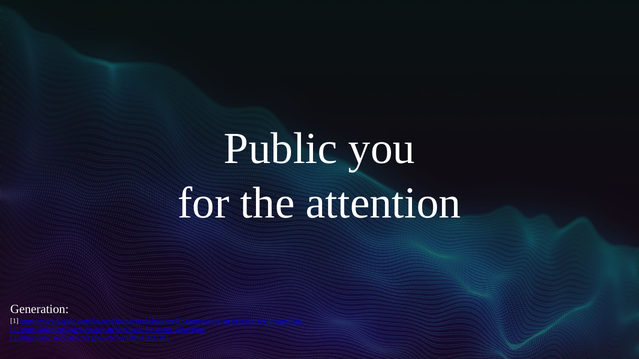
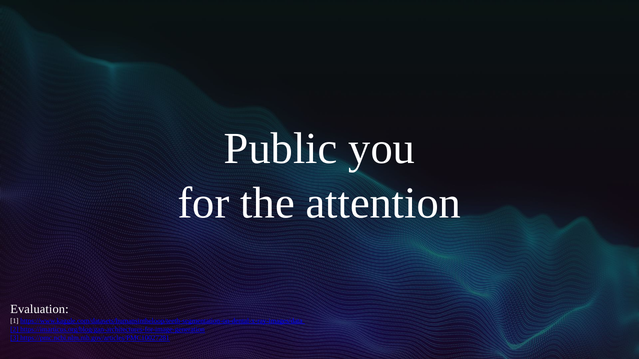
Generation: Generation -> Evaluation (39, 310)
